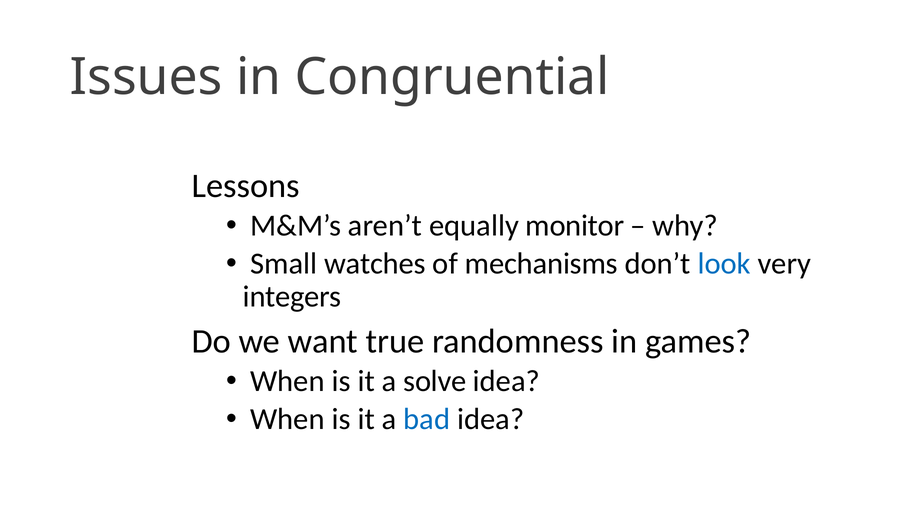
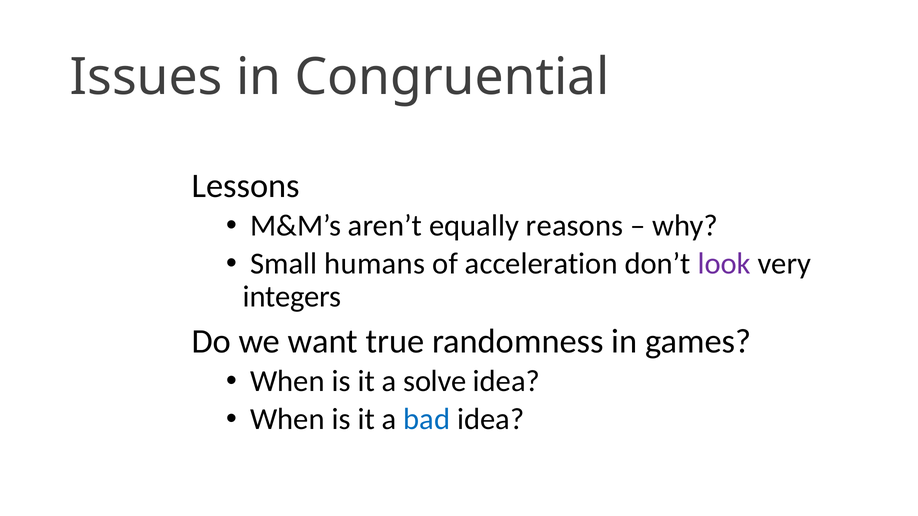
monitor: monitor -> reasons (575, 226)
watches: watches -> humans (375, 264)
mechanisms: mechanisms -> acceleration (541, 264)
look colour: blue -> purple (724, 264)
